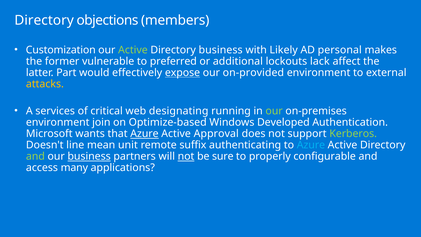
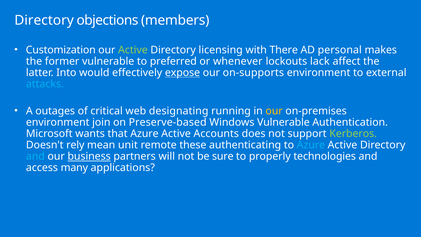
Directory business: business -> licensing (221, 50)
Likely: Likely -> There (284, 50)
additional: additional -> whenever (238, 61)
Part: Part -> Into (66, 73)
on-provided: on-provided -> on-supports (253, 73)
attacks colour: yellow -> light blue (45, 84)
services: services -> outages (55, 111)
our colour: light green -> yellow (274, 111)
Optimize-based: Optimize-based -> Preserve-based (168, 122)
Windows Developed: Developed -> Vulnerable (283, 122)
Azure underline: present -> none (144, 134)
Approval: Approval -> Accounts (216, 134)
line: line -> rely (75, 145)
suffix: suffix -> these (193, 145)
and colour: light green -> light blue (35, 156)
not underline: present -> none (186, 156)
configurable: configurable -> technologies (325, 156)
